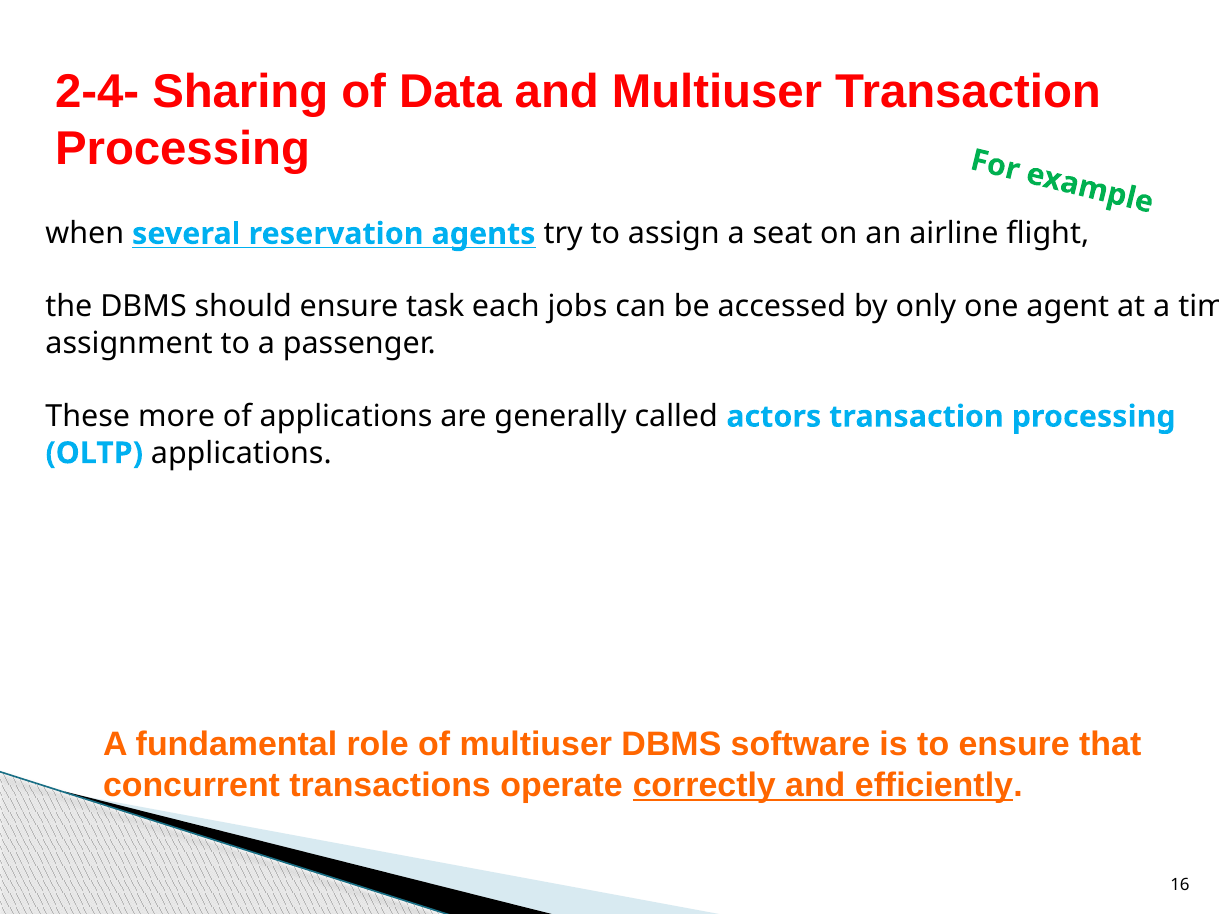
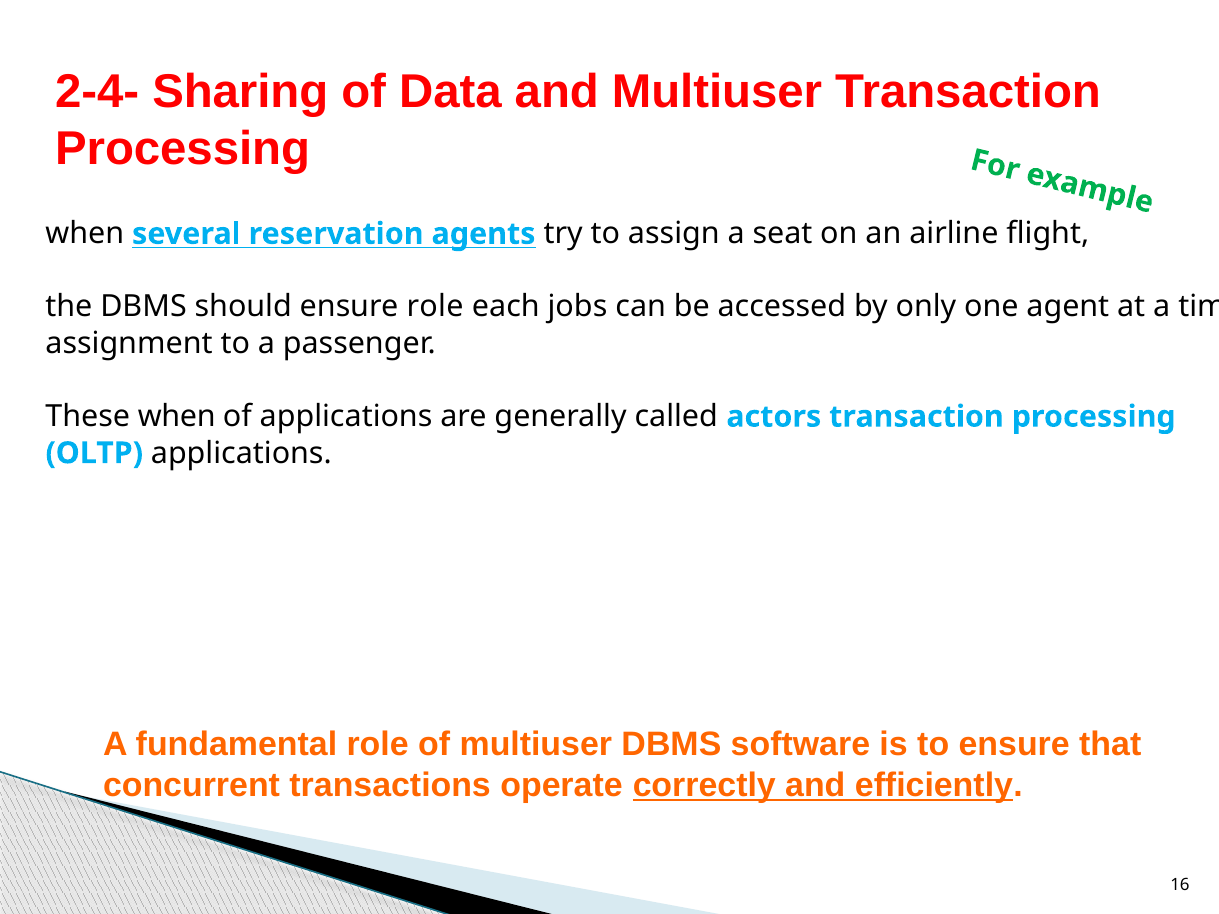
ensure task: task -> role (435, 307)
These more: more -> when (177, 417)
